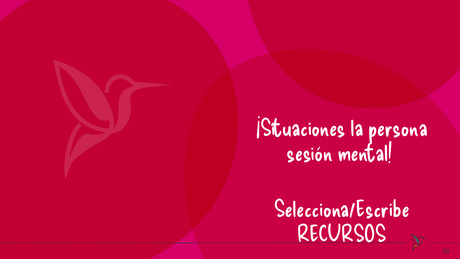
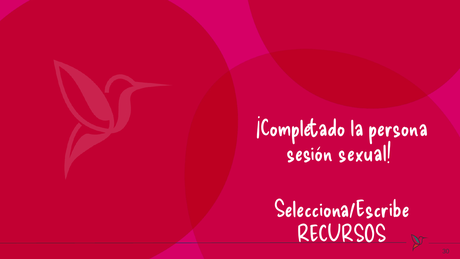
¡Situaciones: ¡Situaciones -> ¡Completado (301, 129)
mental: mental -> sexual (365, 153)
